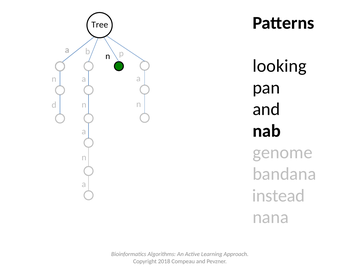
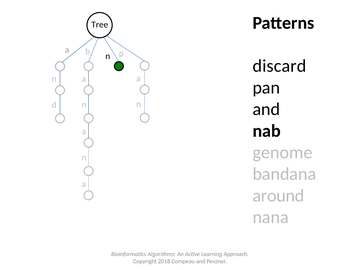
looking: looking -> discard (280, 66)
instead: instead -> around (278, 196)
